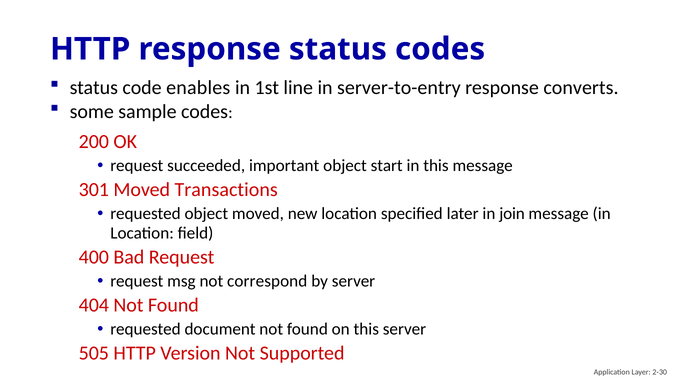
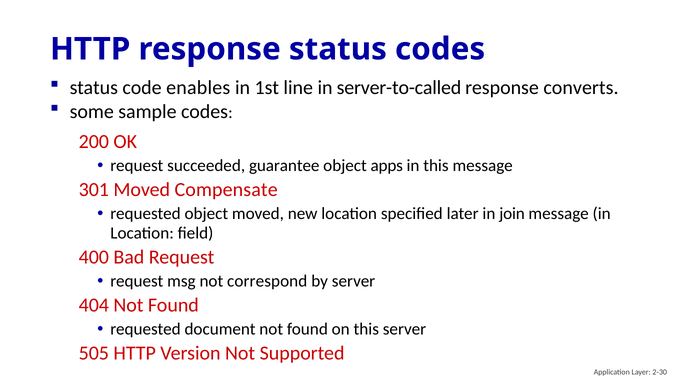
server-to-entry: server-to-entry -> server-to-called (399, 88)
important: important -> guarantee (284, 166)
start: start -> apps (387, 166)
Transactions: Transactions -> Compensate (226, 190)
